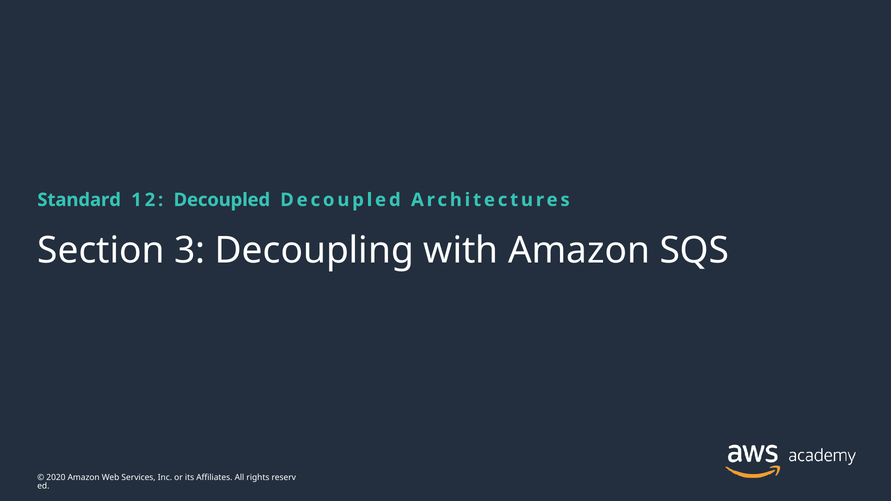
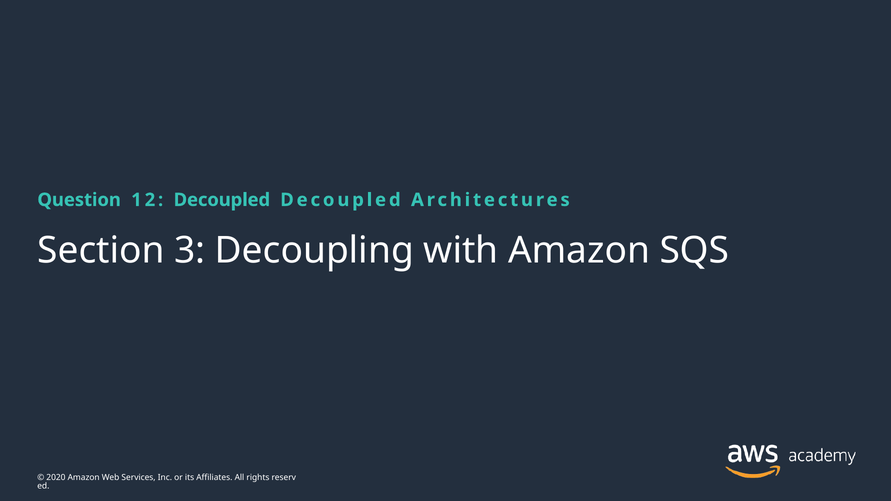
Standard: Standard -> Question (79, 200)
